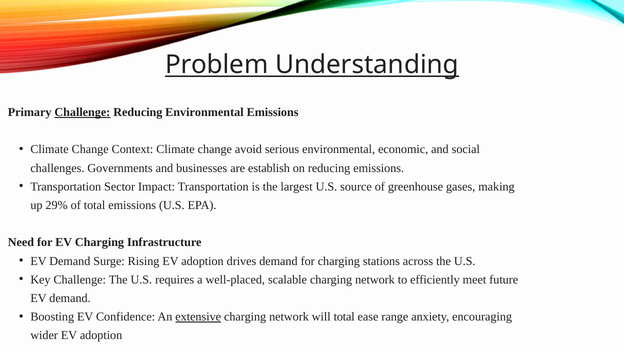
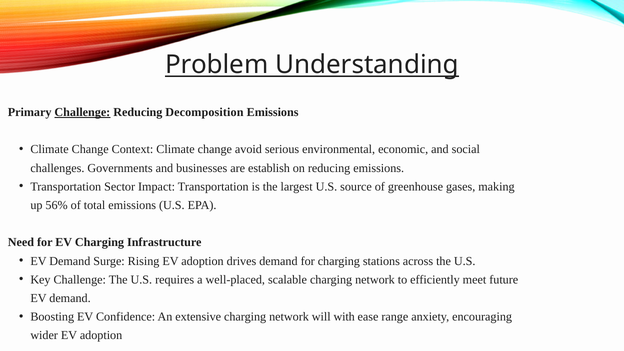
Reducing Environmental: Environmental -> Decomposition (204, 112)
29%: 29% -> 56% (57, 205)
extensive underline: present -> none (198, 317)
will total: total -> with (344, 317)
